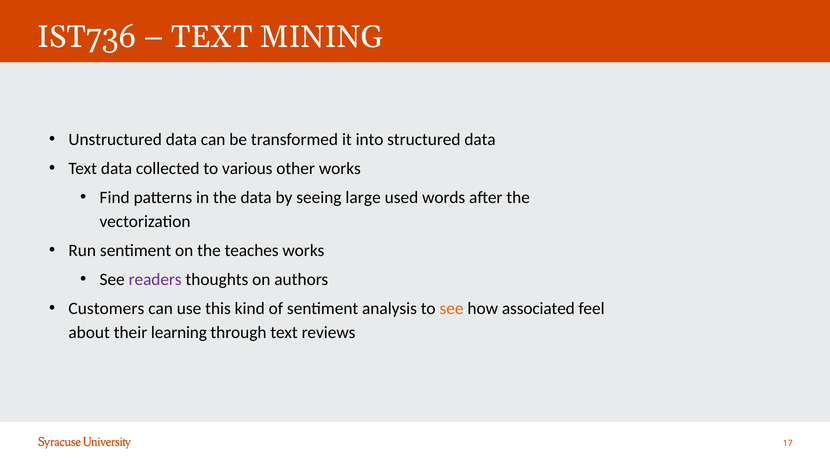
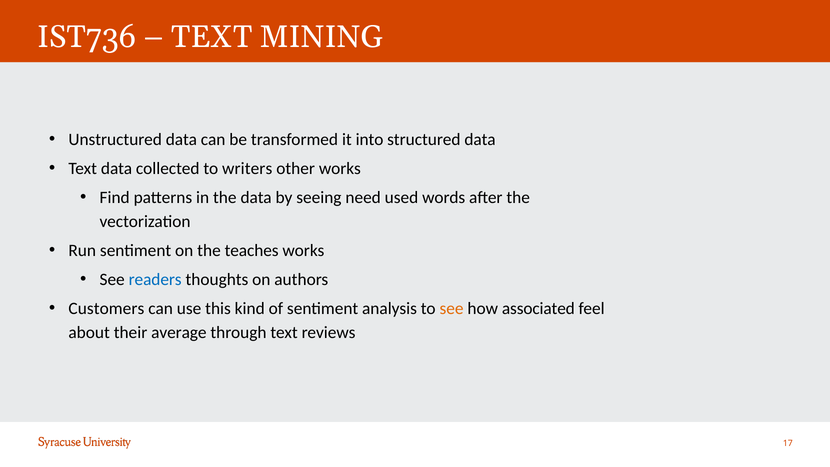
various: various -> writers (247, 168)
large: large -> need (363, 197)
readers colour: purple -> blue (155, 279)
learning: learning -> average (179, 332)
